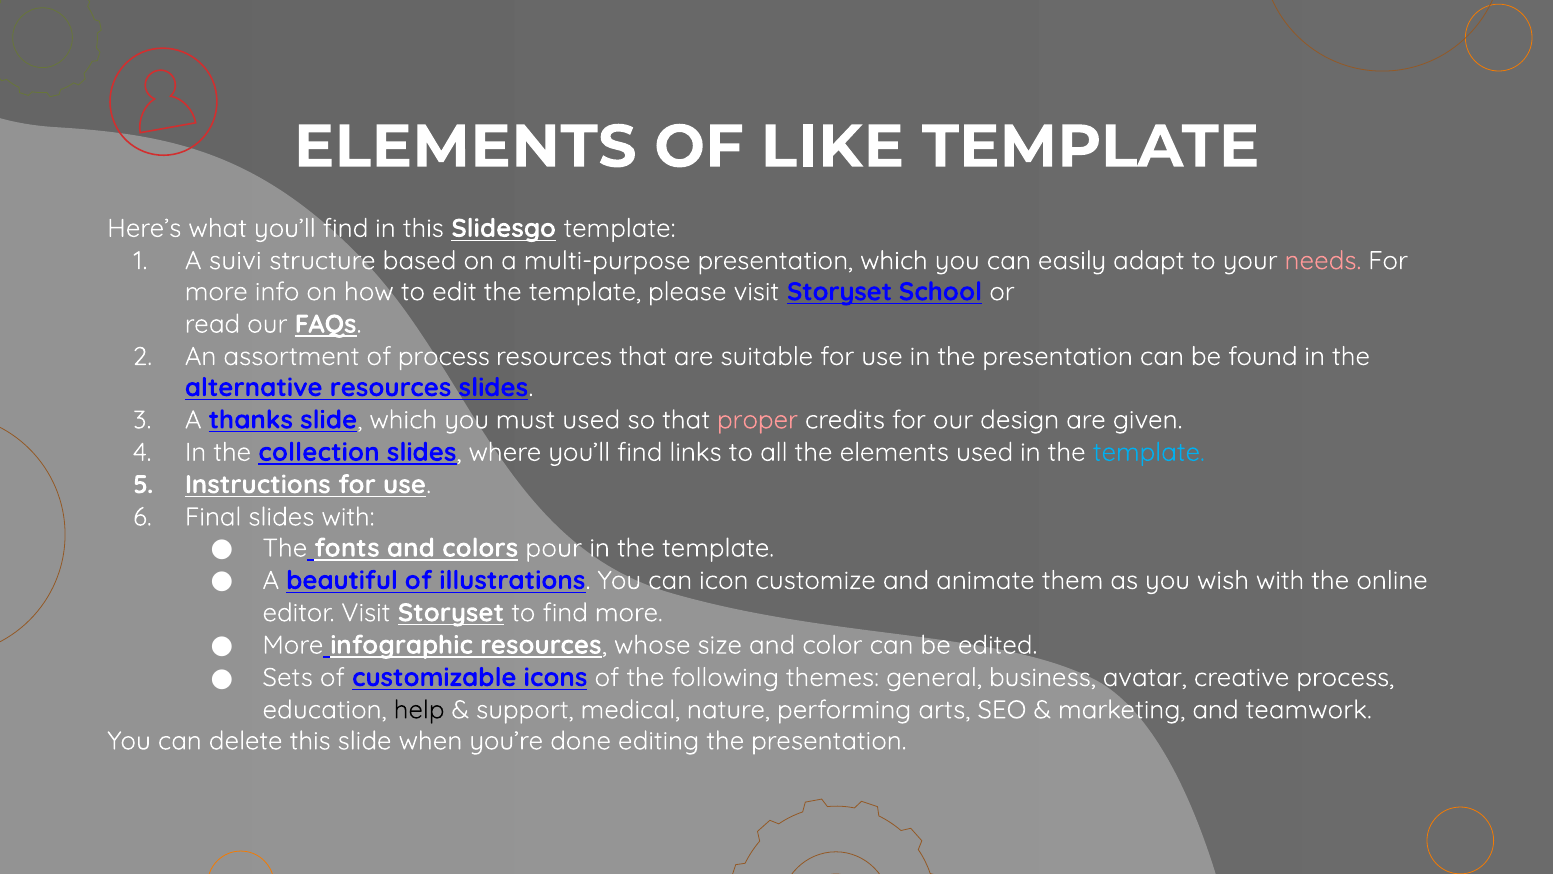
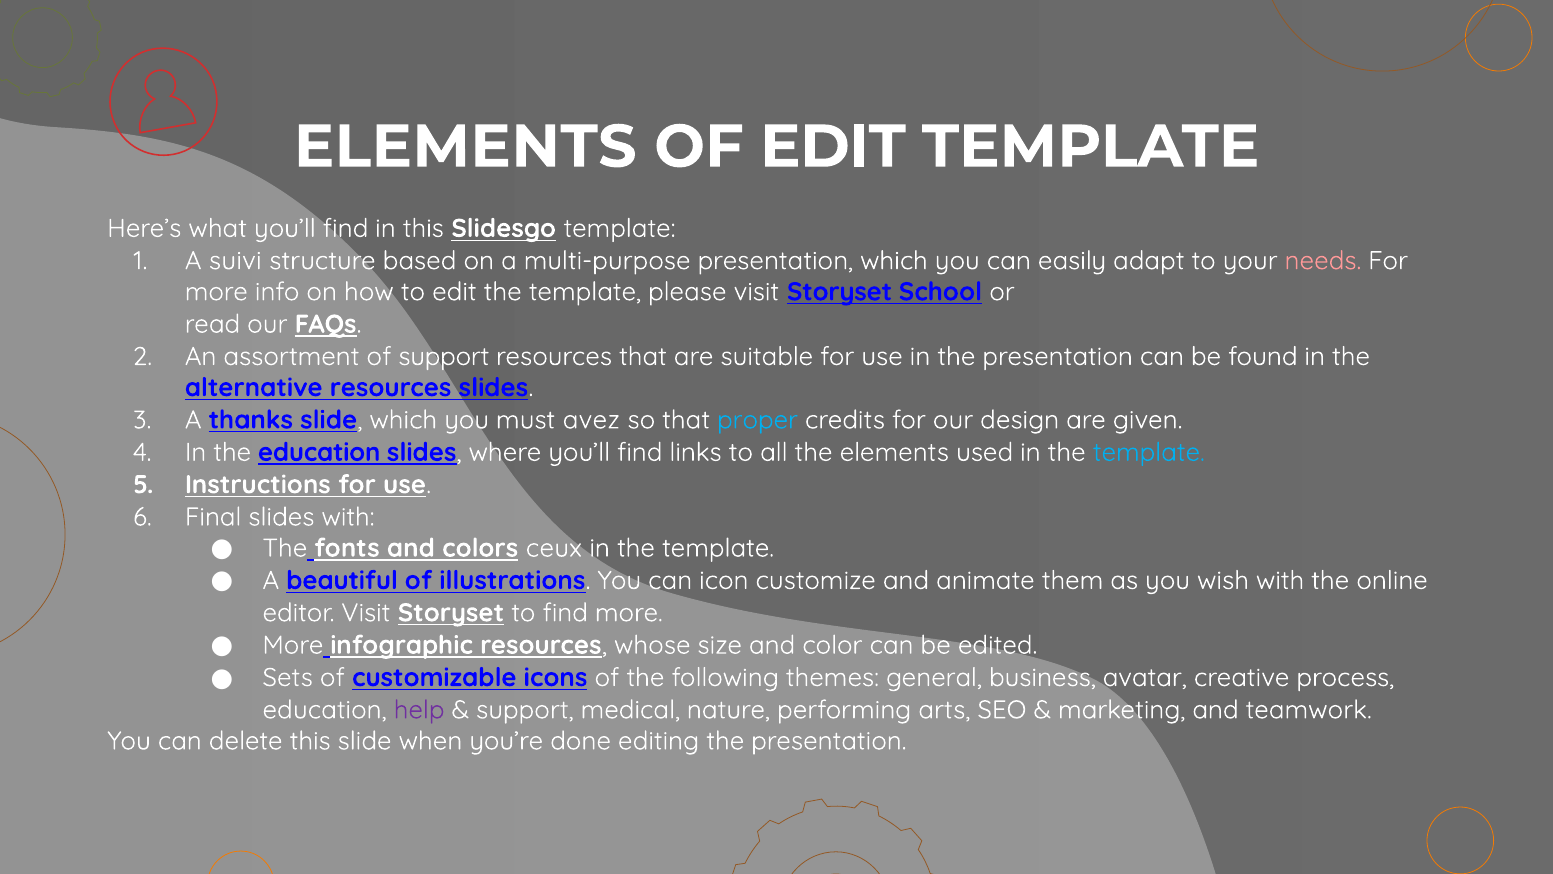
OF LIKE: LIKE -> EDIT (833, 147)
of process: process -> support (444, 356)
must used: used -> avez (591, 420)
proper colour: pink -> light blue (758, 420)
the collection: collection -> education (319, 452)
pour: pour -> ceux (554, 548)
help colour: black -> purple (419, 710)
